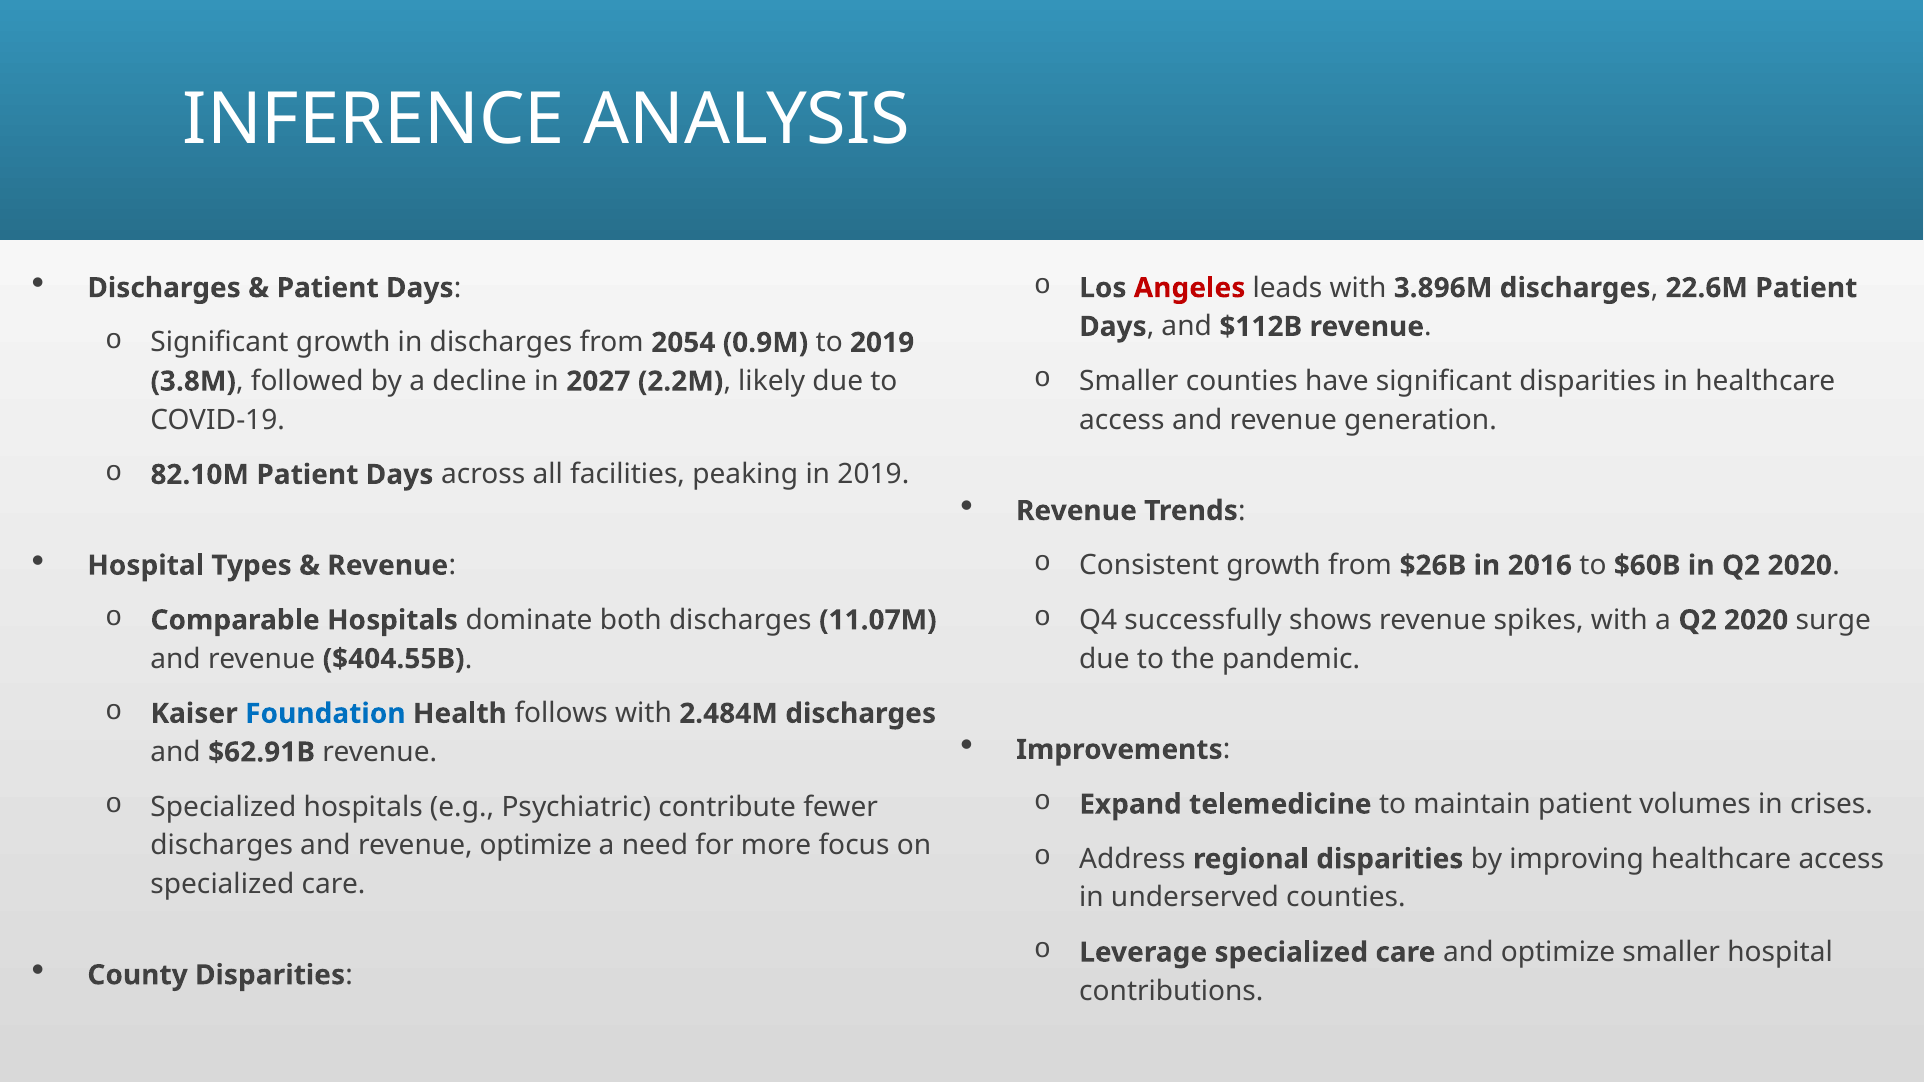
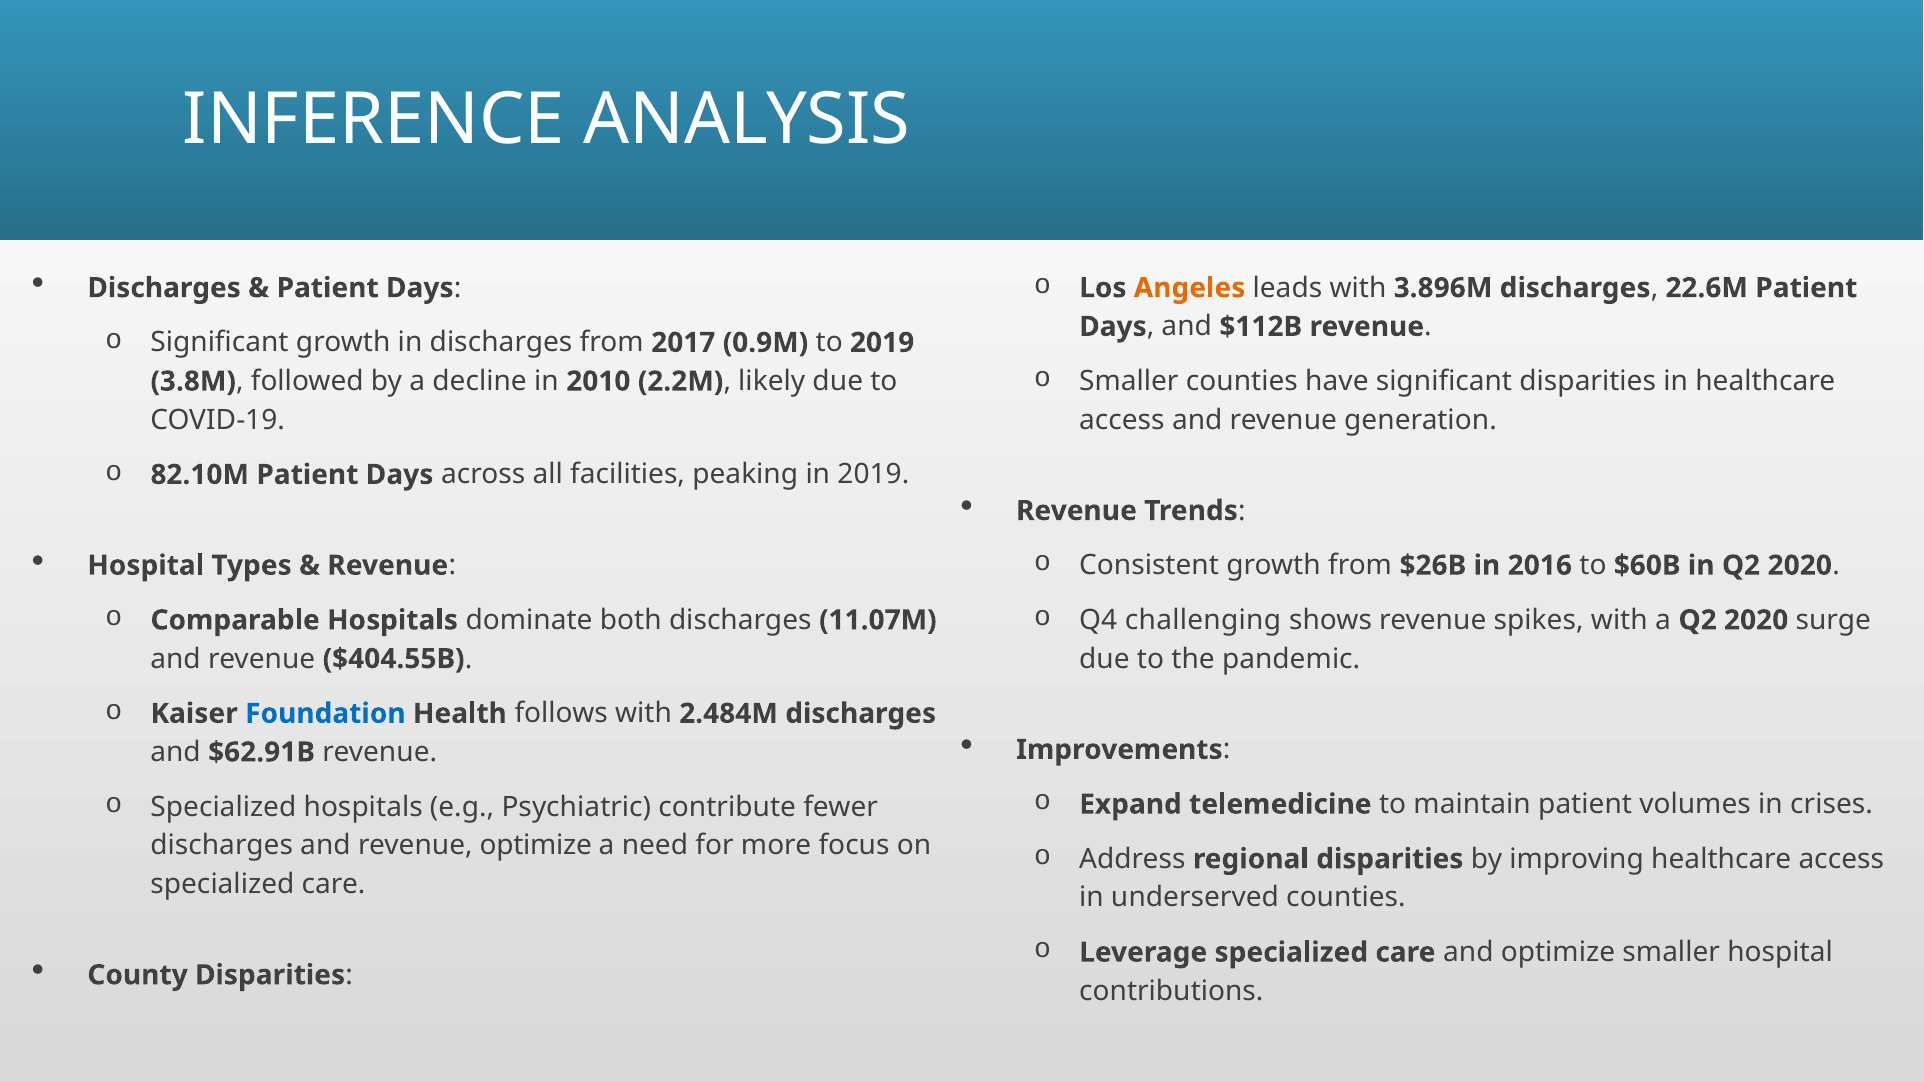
Angeles colour: red -> orange (1190, 288)
2054: 2054 -> 2017 (683, 343)
2027: 2027 -> 2010 (598, 381)
successfully: successfully -> challenging (1203, 620)
